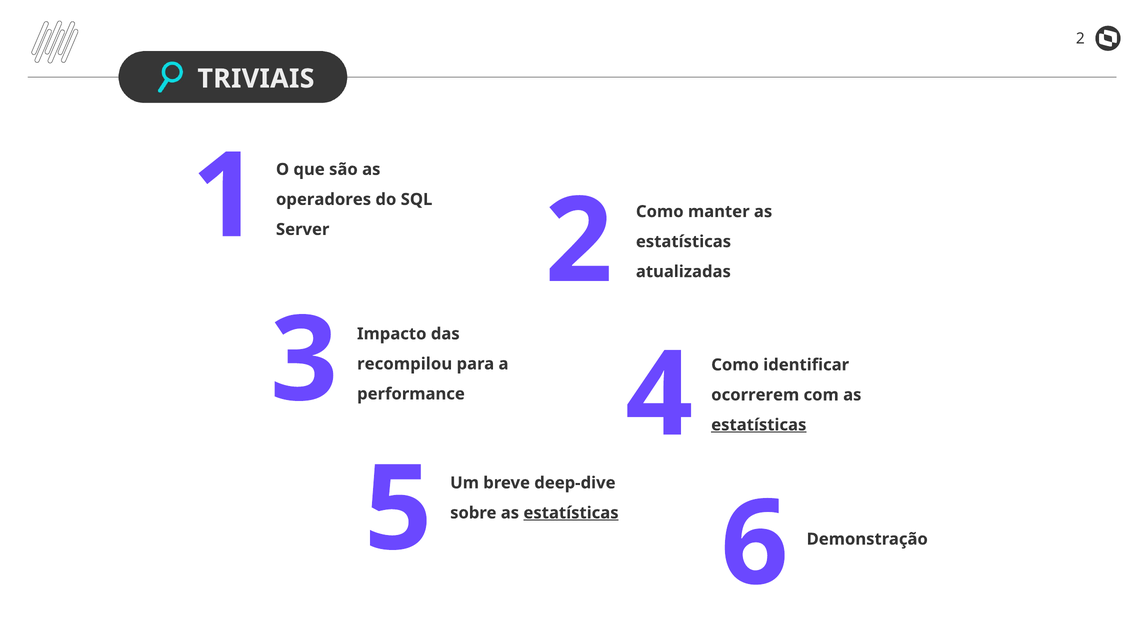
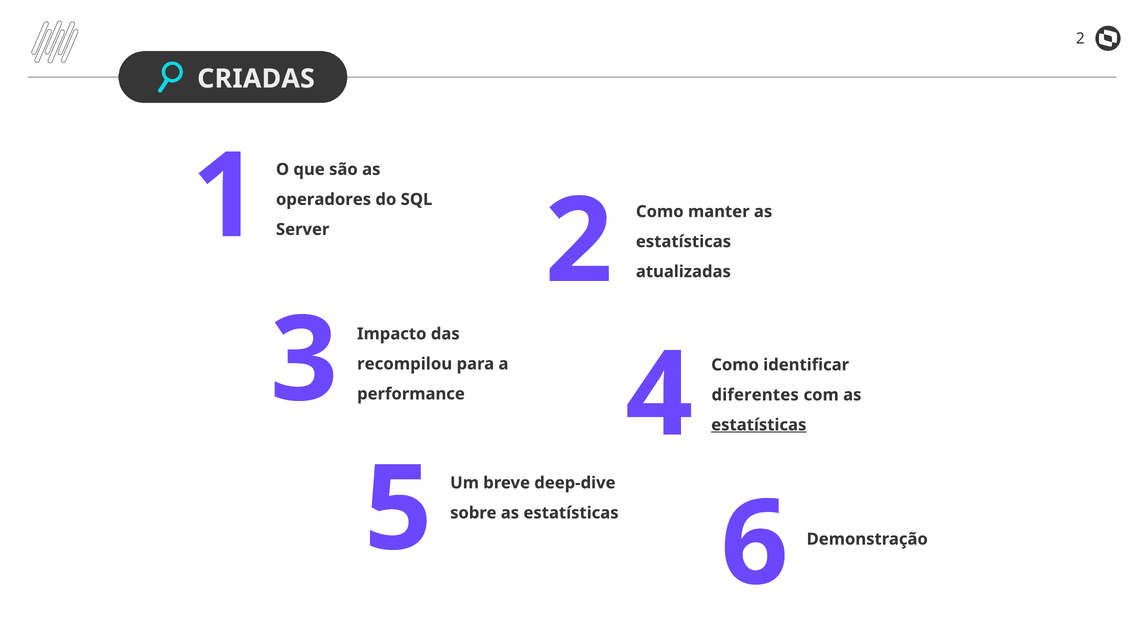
TRIVIAIS: TRIVIAIS -> CRIADAS (256, 79)
ocorrerem: ocorrerem -> diferentes (755, 395)
estatísticas underline: present -> none (571, 513)
